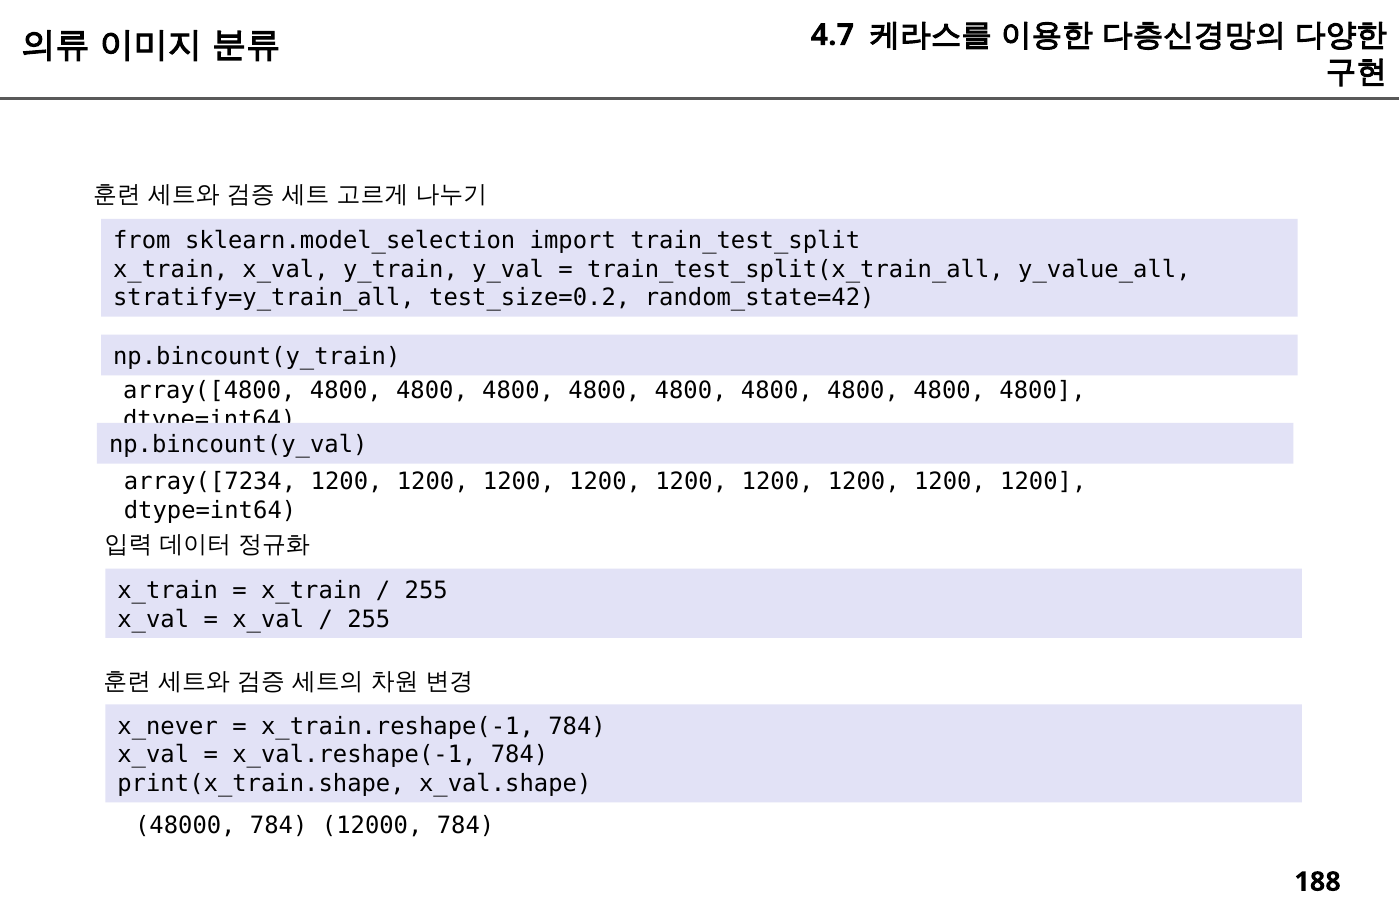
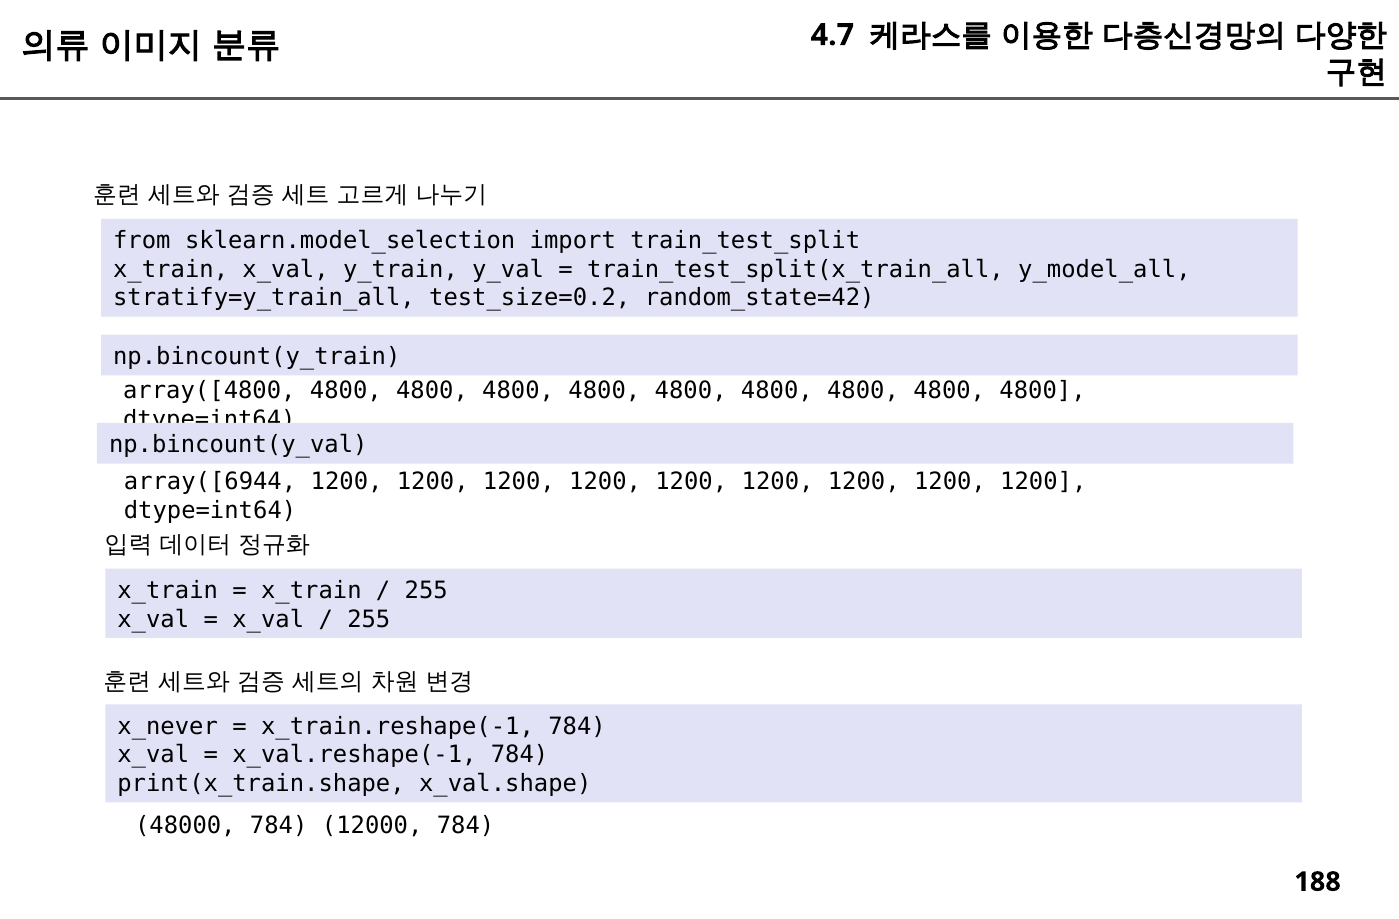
y_value_all: y_value_all -> y_model_all (1104, 269)
array([7234: array([7234 -> array([6944 (210, 482)
